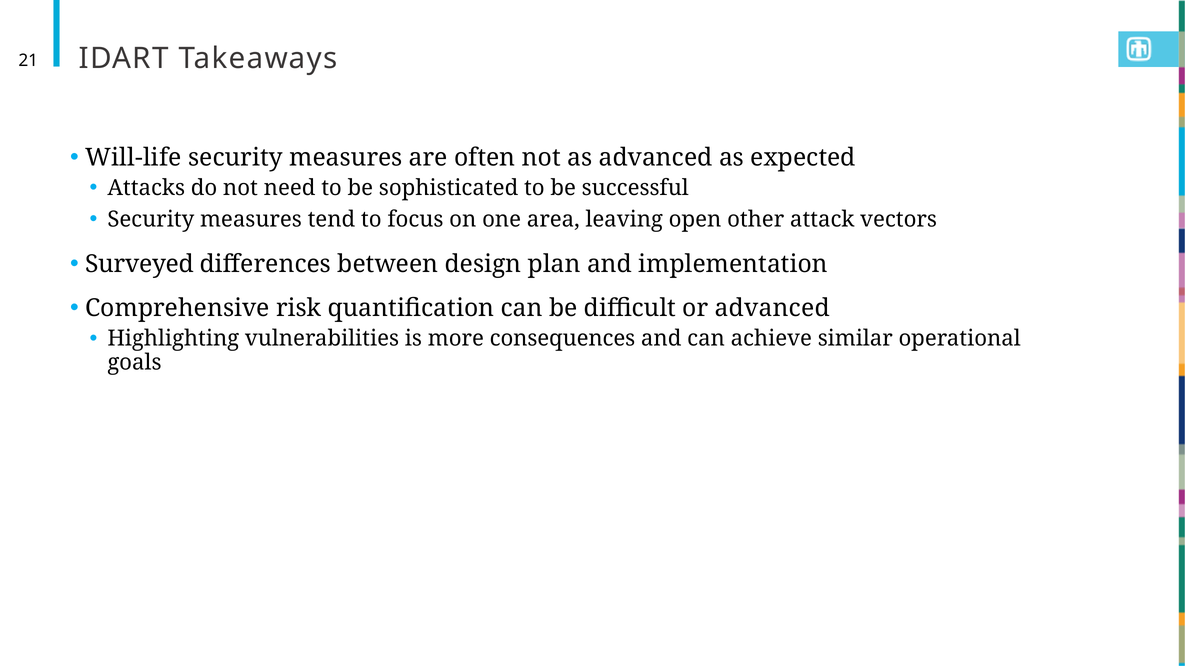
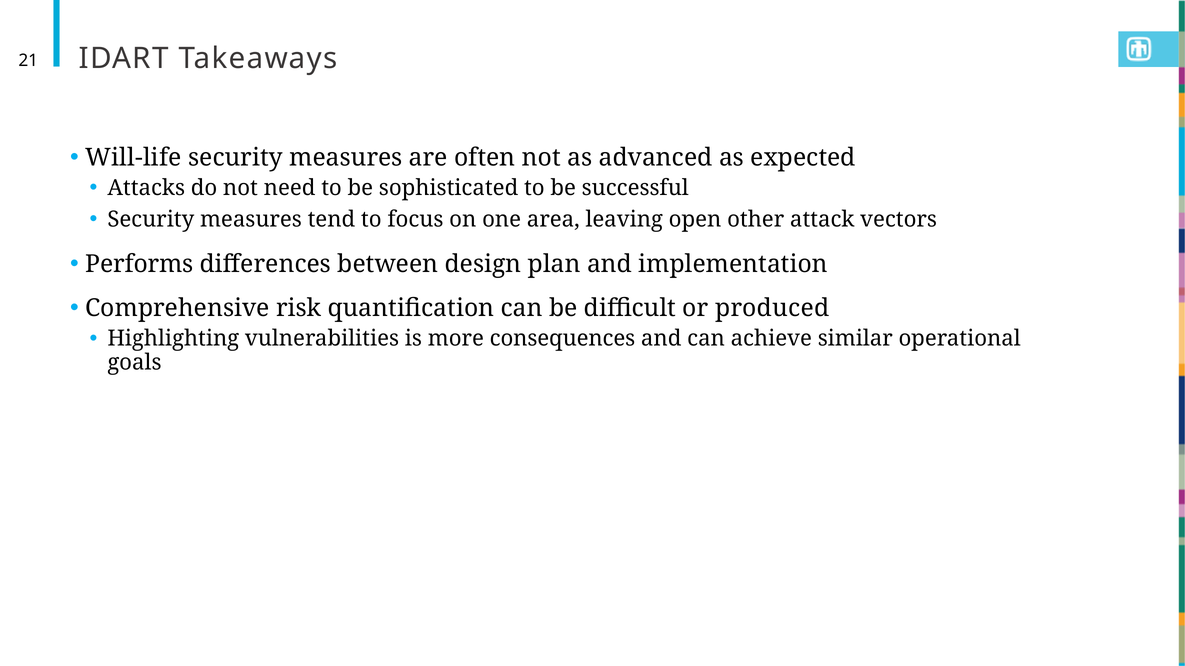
Surveyed: Surveyed -> Performs (139, 265)
or advanced: advanced -> produced (772, 309)
